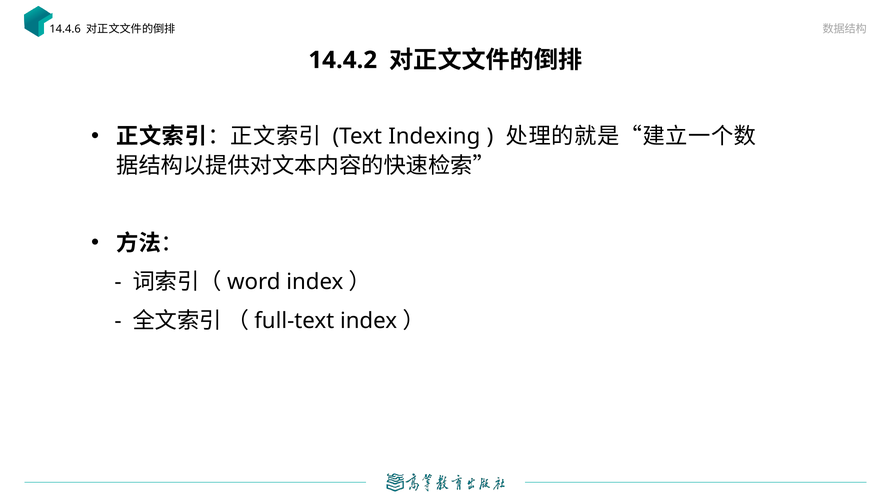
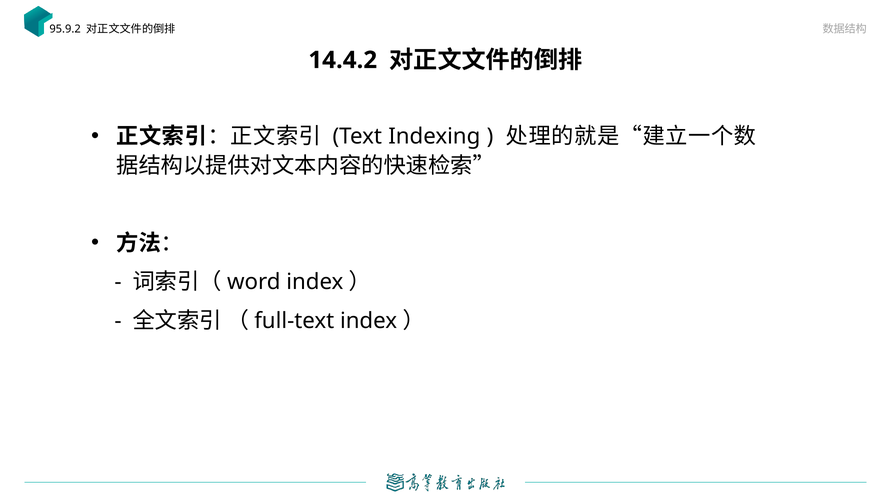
14.4.6: 14.4.6 -> 95.9.2 (65, 29)
